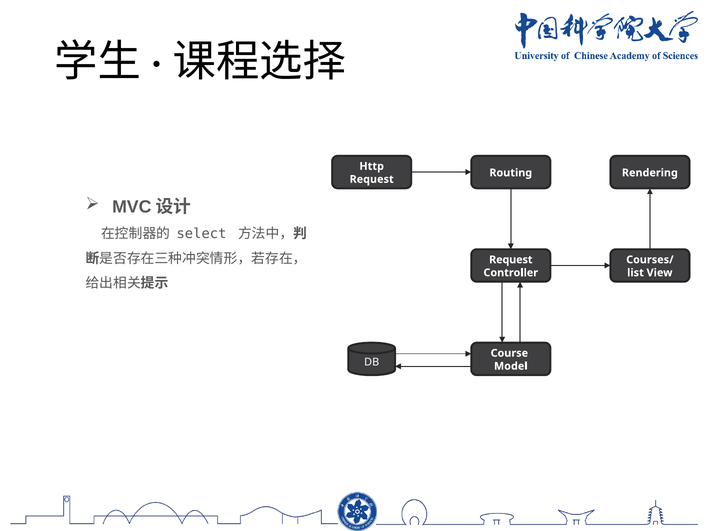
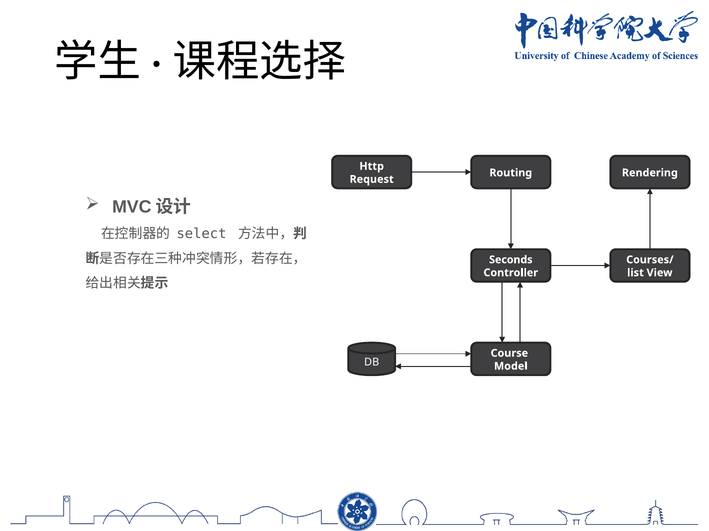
Request: Request -> Seconds (511, 260)
